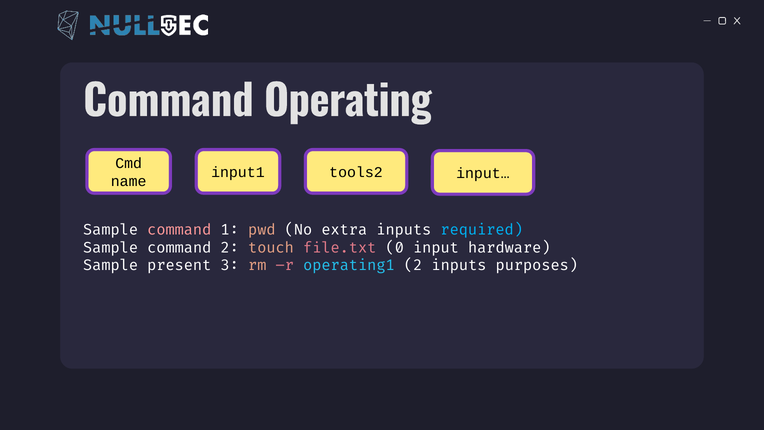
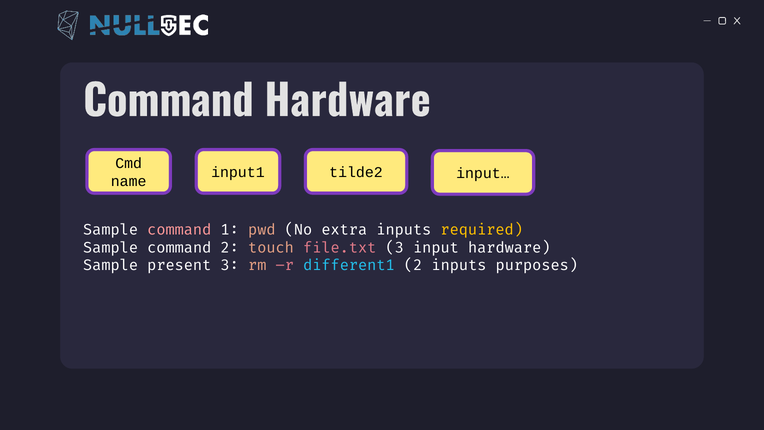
Command Operating: Operating -> Hardware (348, 102)
tools2: tools2 -> tilde2 (356, 172)
required colour: light blue -> yellow (482, 230)
file.txt 0: 0 -> 3 (395, 247)
operating1: operating1 -> different1 (349, 265)
